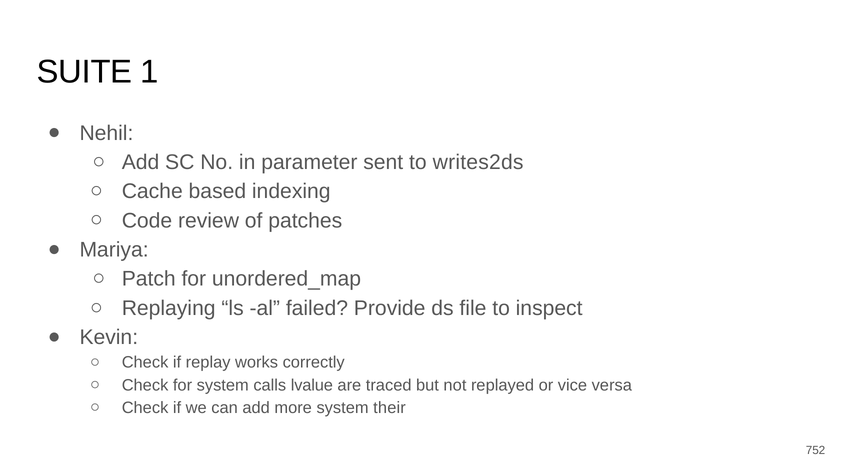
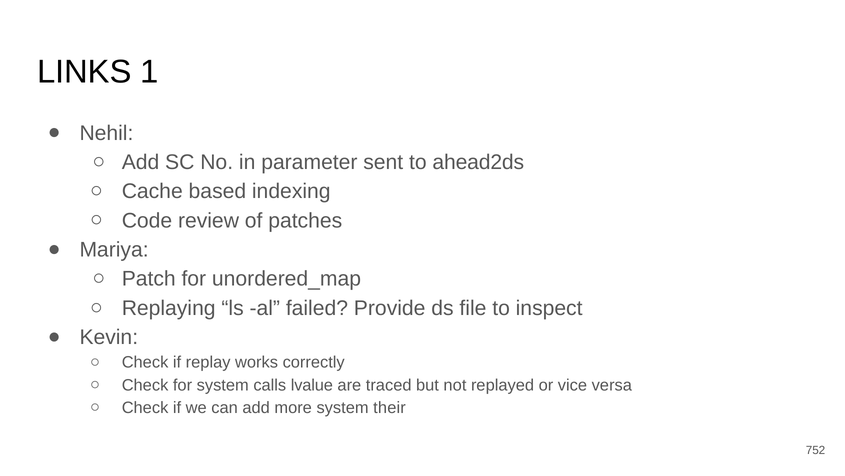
SUITE: SUITE -> LINKS (84, 72)
writes2ds: writes2ds -> ahead2ds (478, 162)
